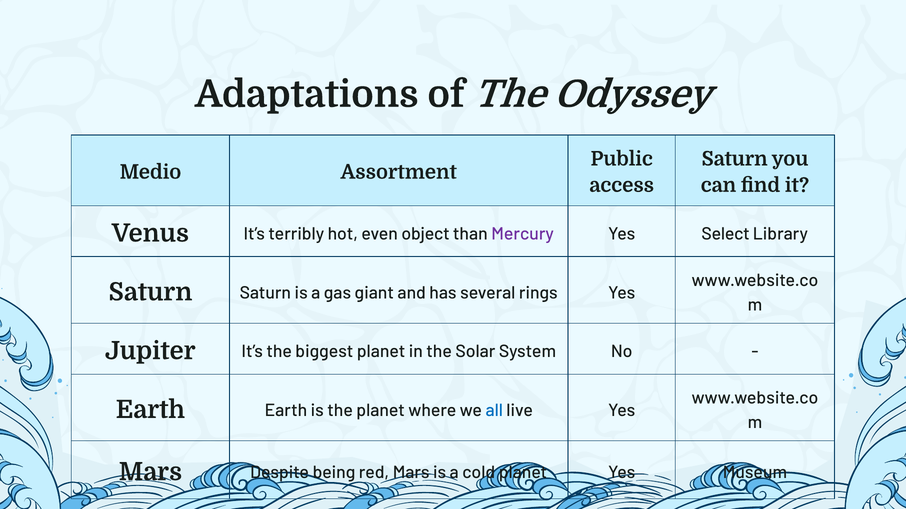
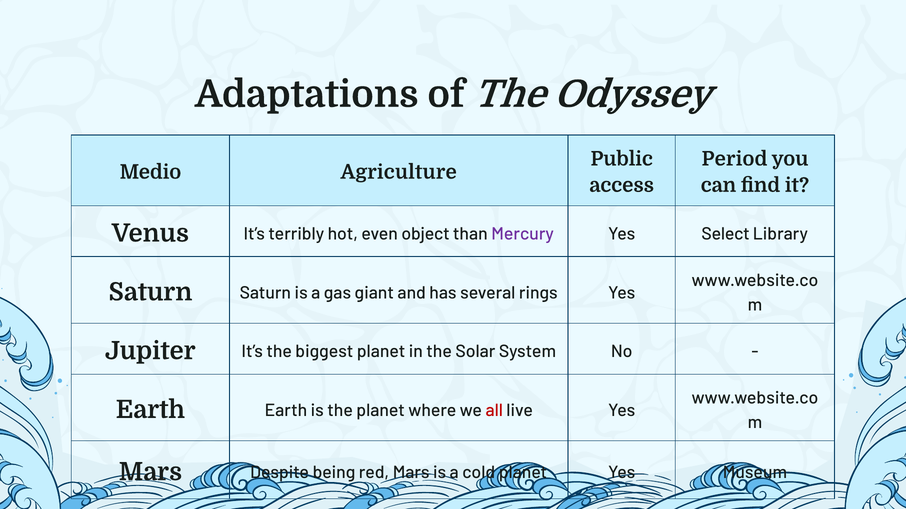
Saturn: Saturn -> Period (734, 159)
Assortment: Assortment -> Agriculture (399, 172)
all colour: blue -> red (494, 411)
